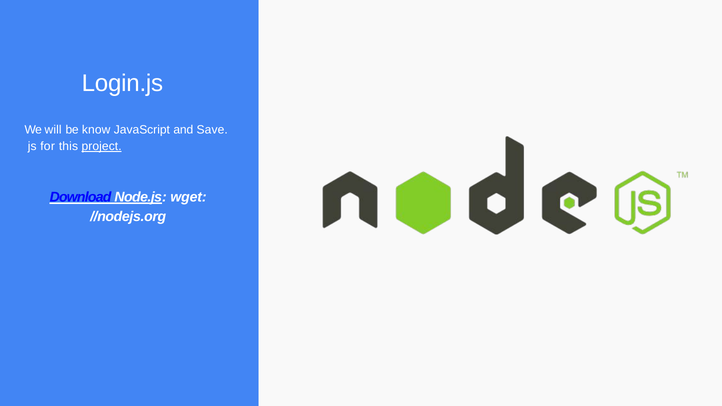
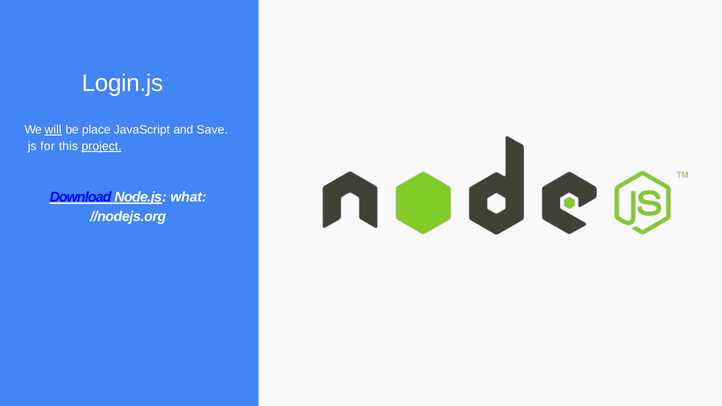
will underline: none -> present (53, 130)
know: know -> place (96, 130)
wget: wget -> what (189, 197)
